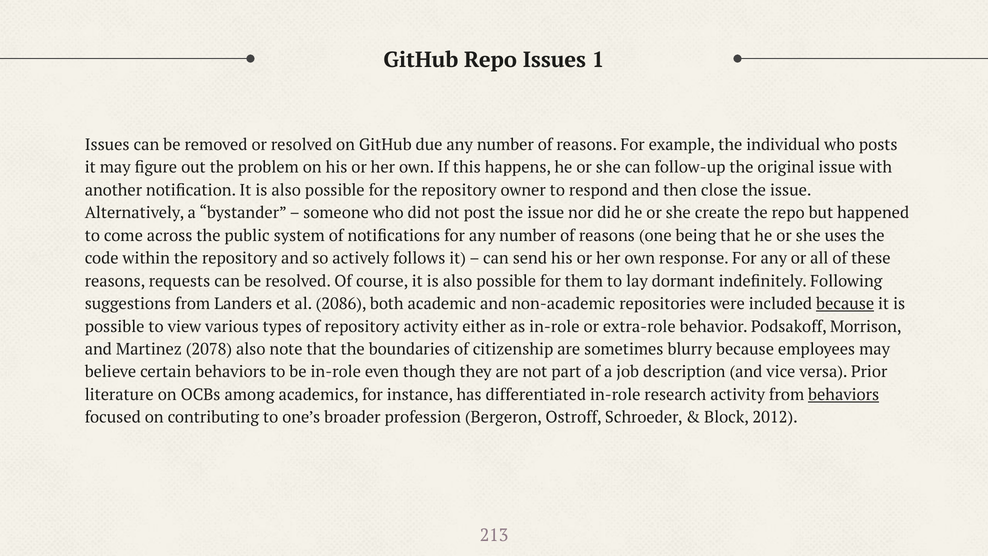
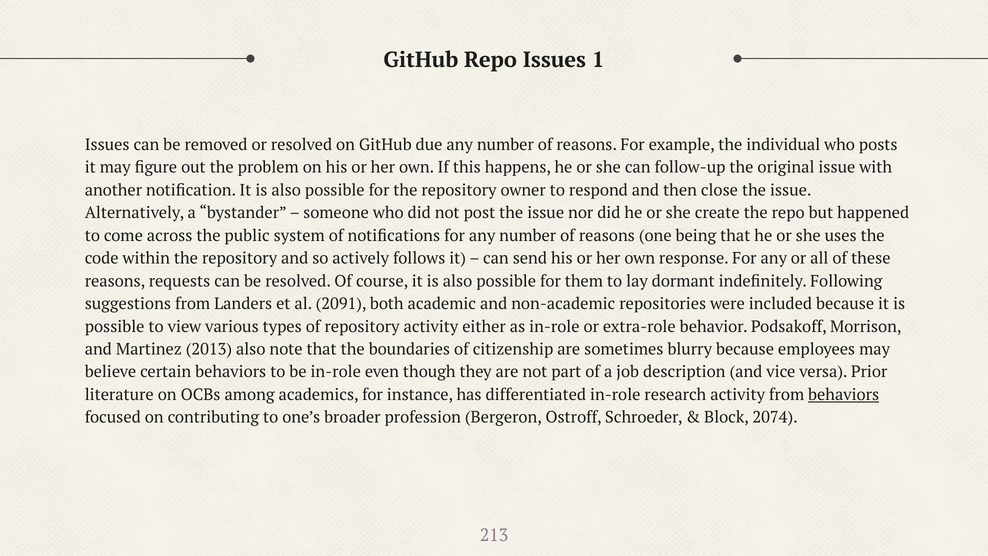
2086: 2086 -> 2091 (341, 304)
because underline: present -> none (845, 304)
2078: 2078 -> 2013 (209, 349)
2012: 2012 -> 2074 (775, 417)
